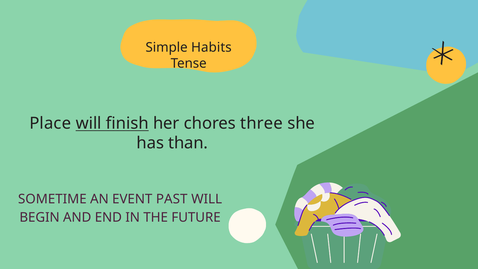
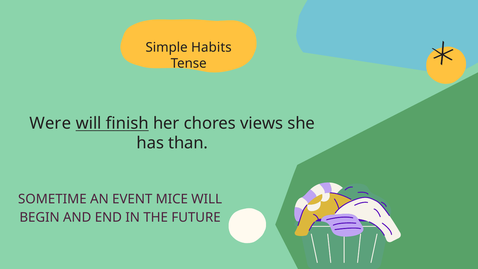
Place: Place -> Were (50, 123)
three: three -> views (262, 123)
PAST: PAST -> MICE (172, 199)
